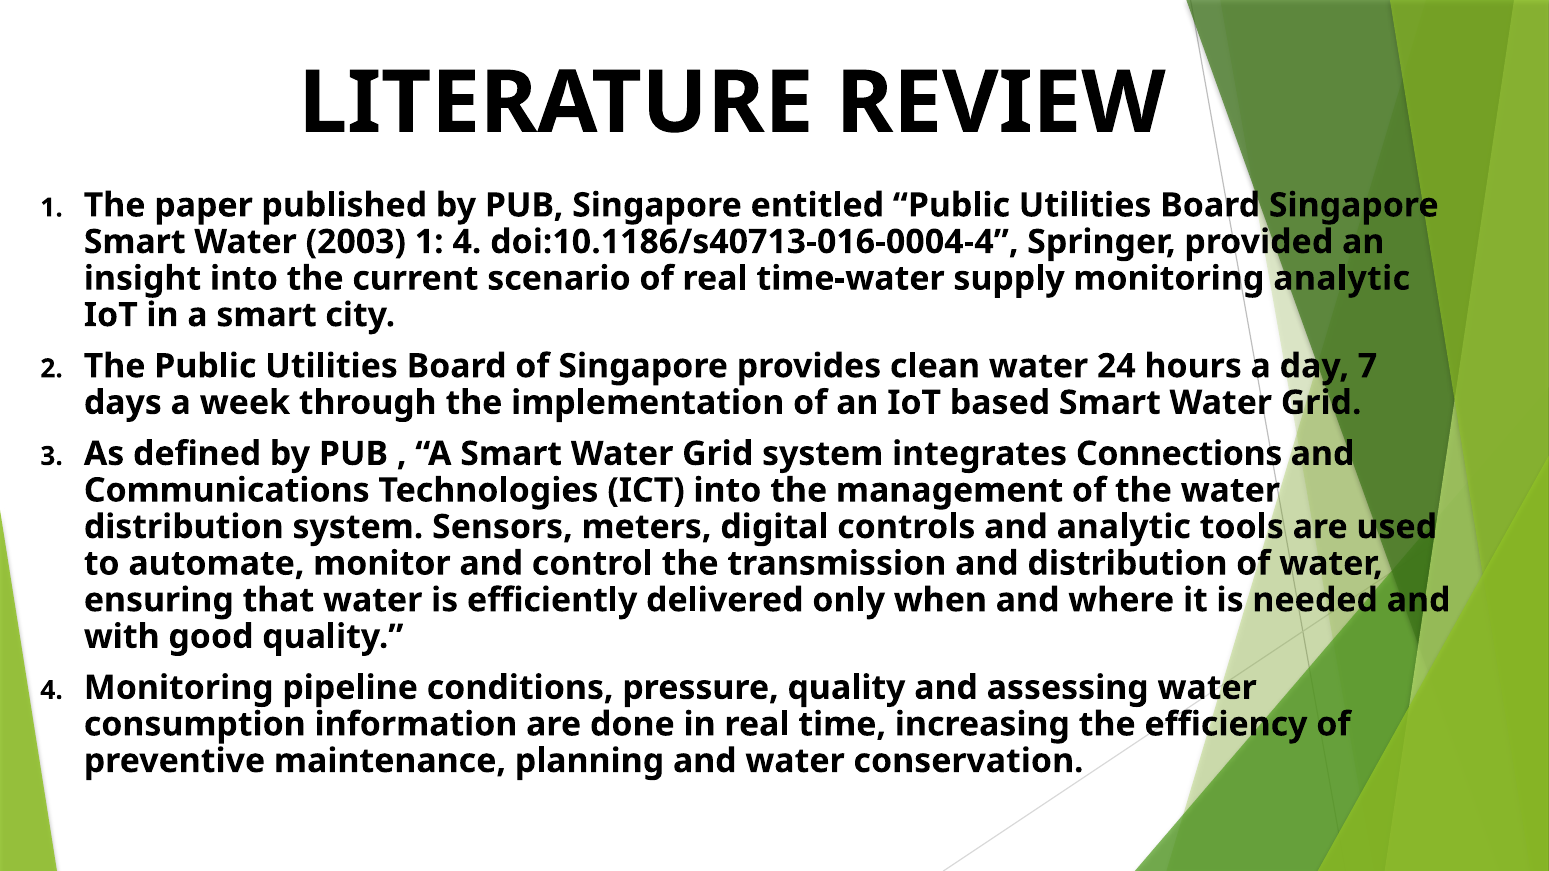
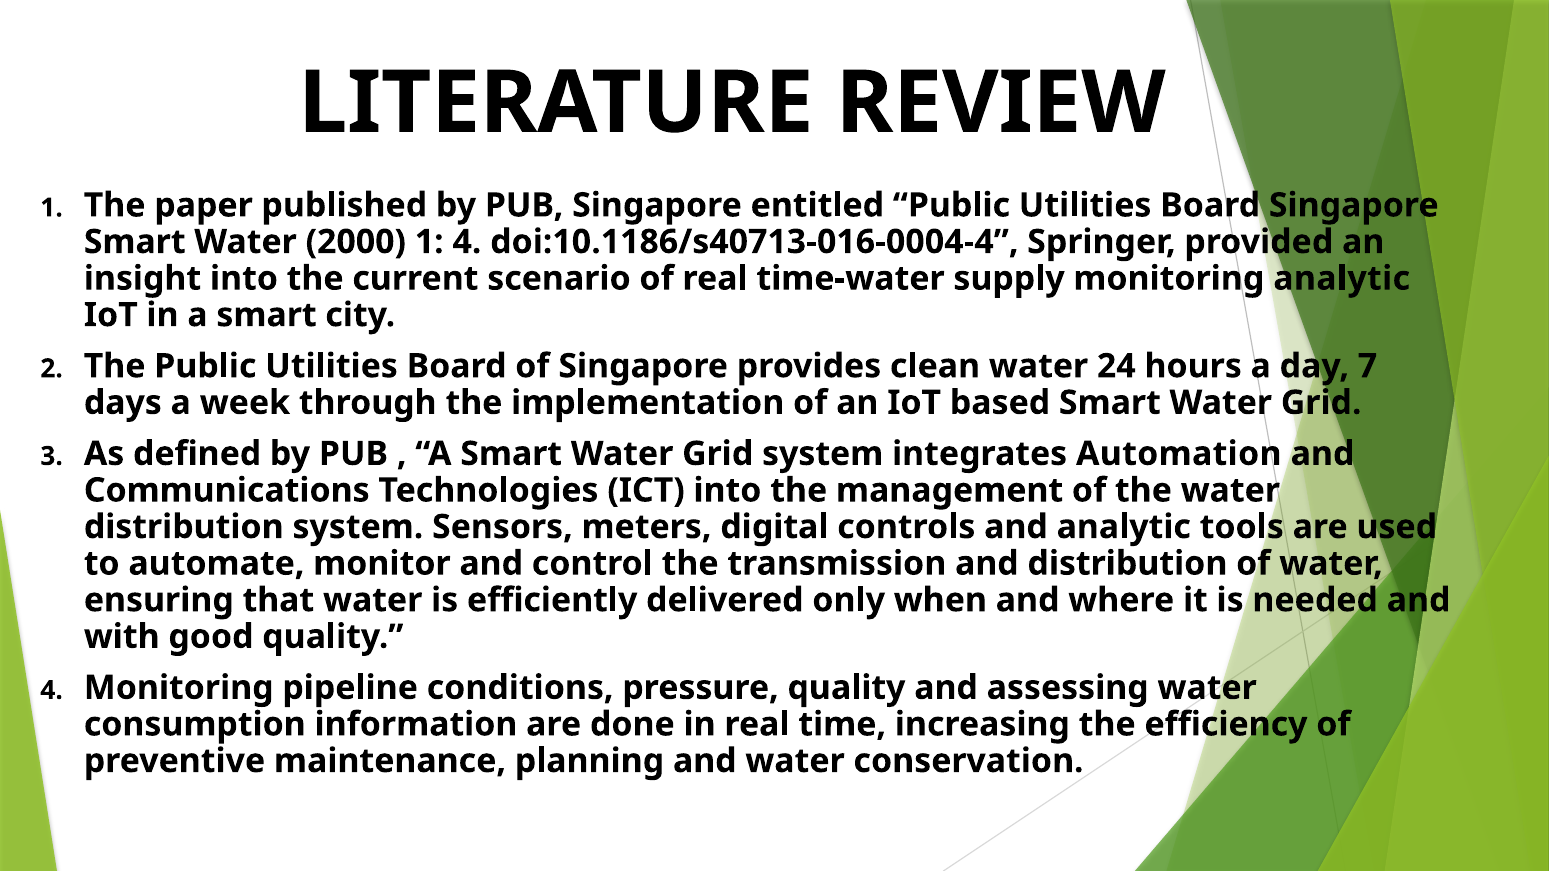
2003: 2003 -> 2000 (356, 242)
Connections: Connections -> Automation (1179, 454)
